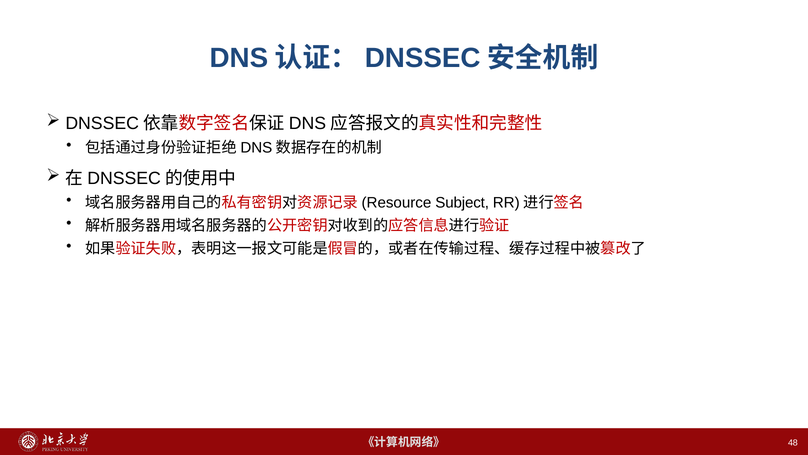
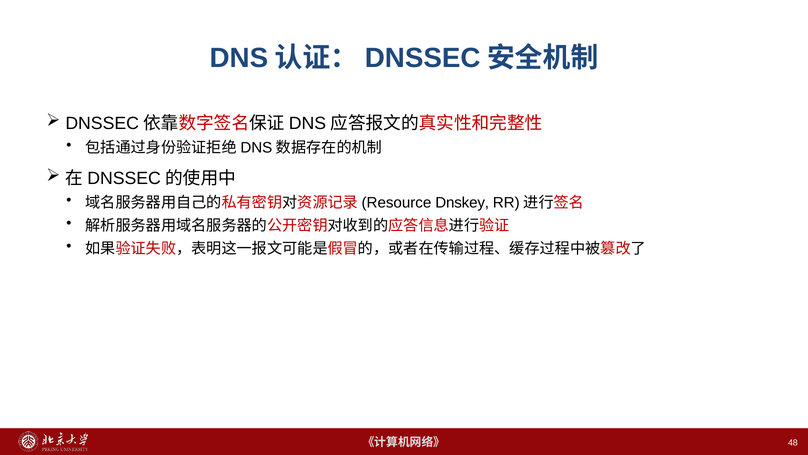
Subject: Subject -> Dnskey (462, 203)
